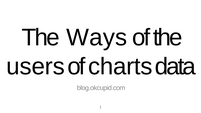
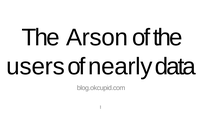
Ways: Ways -> Arson (97, 38)
charts: charts -> nearly (120, 66)
